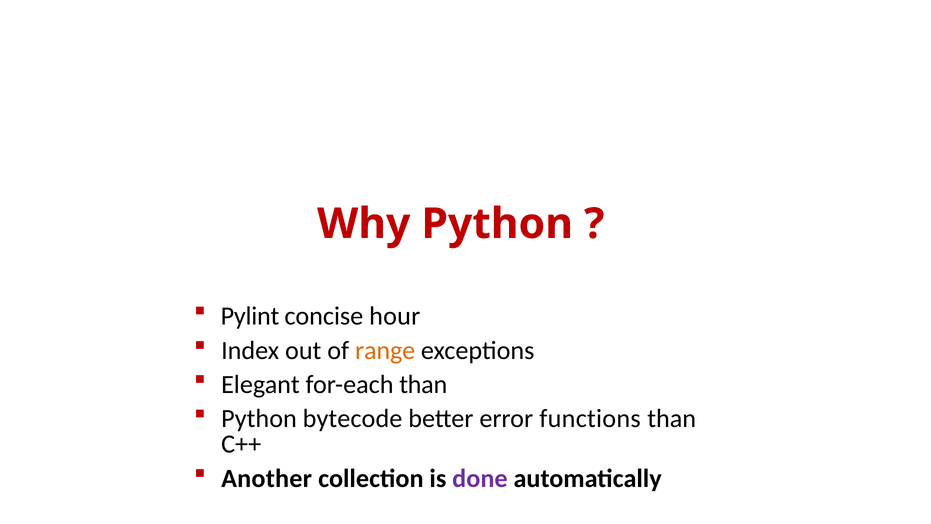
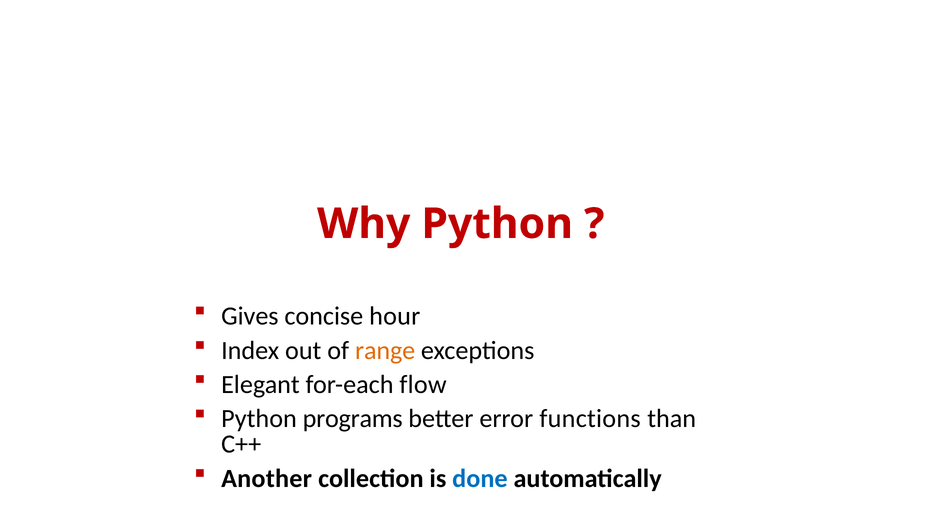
Pylint: Pylint -> Gives (250, 316)
for-each than: than -> flow (423, 384)
bytecode: bytecode -> programs (353, 419)
done colour: purple -> blue (480, 478)
